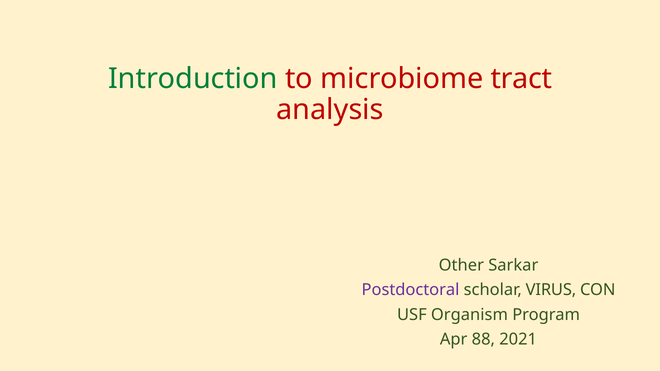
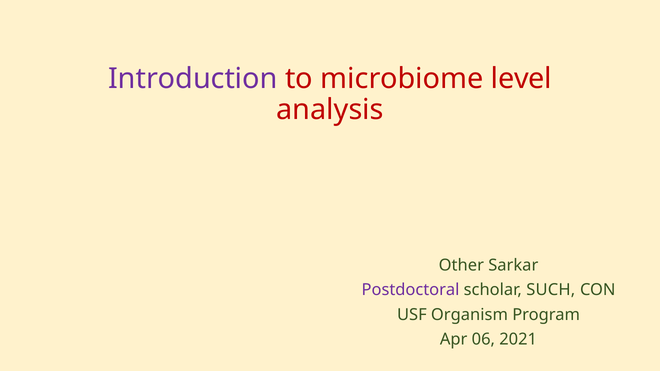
Introduction colour: green -> purple (193, 79)
tract: tract -> level (521, 79)
VIRUS: VIRUS -> SUCH (551, 290)
88: 88 -> 06 (483, 340)
